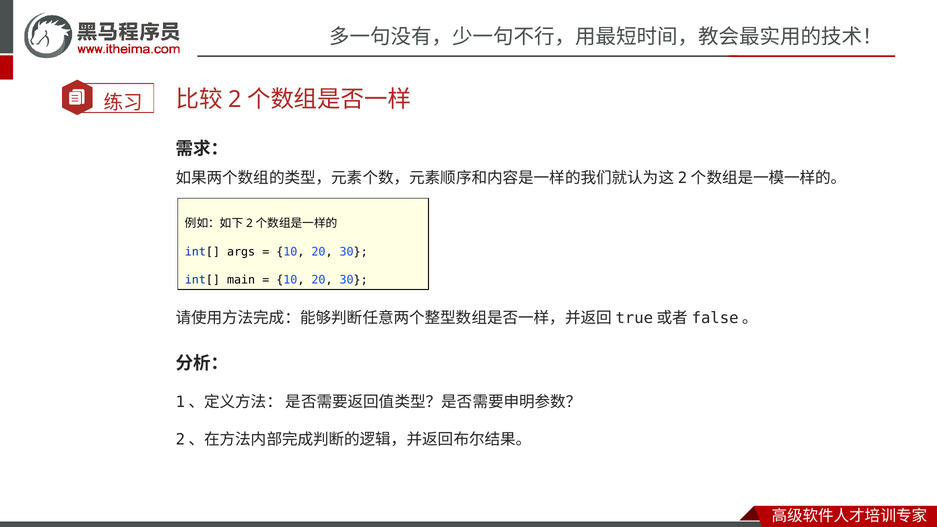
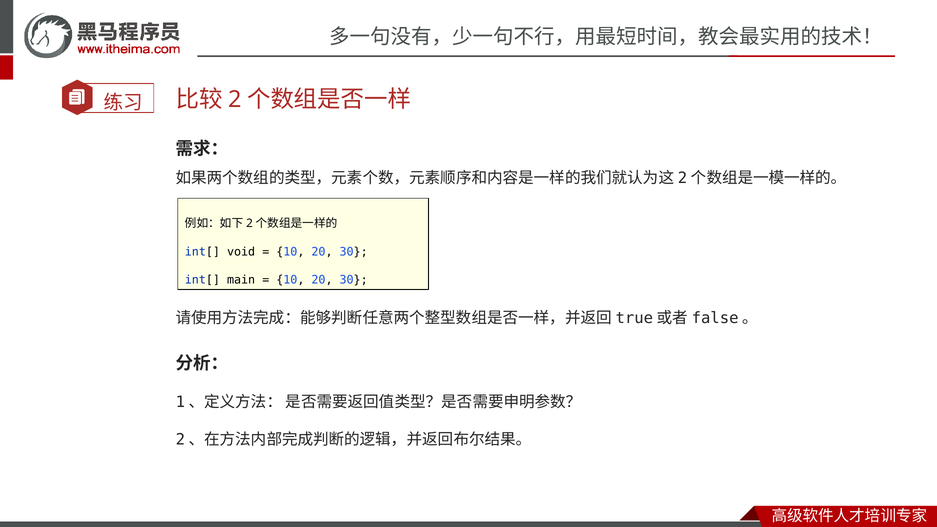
args: args -> void (241, 252)
